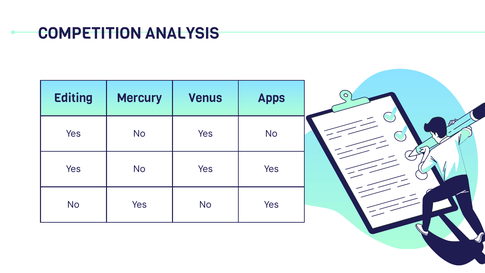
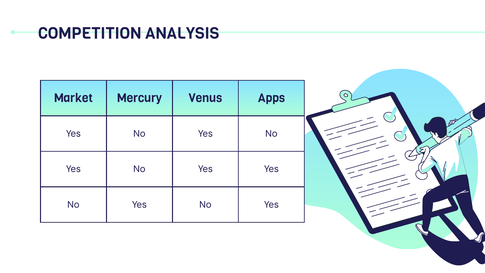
Editing: Editing -> Market (73, 98)
